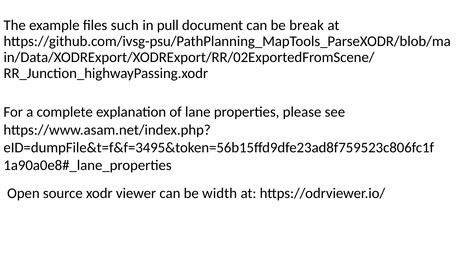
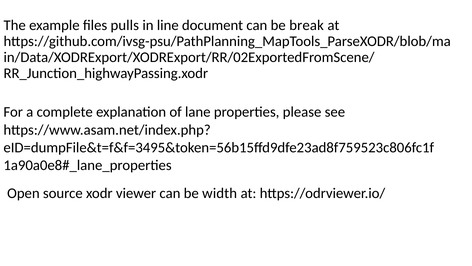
such: such -> pulls (125, 25)
pull: pull -> line (168, 25)
